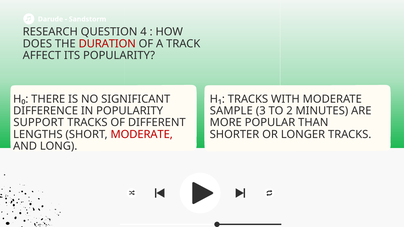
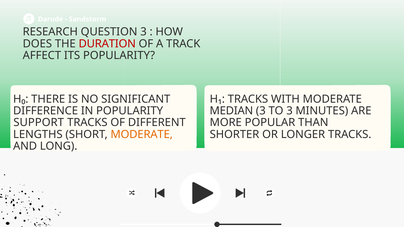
QUESTION 4: 4 -> 3 (144, 32)
SAMPLE: SAMPLE -> MEDIAN (231, 111)
TO 2: 2 -> 3 (289, 111)
MODERATE colour: red -> orange (142, 134)
